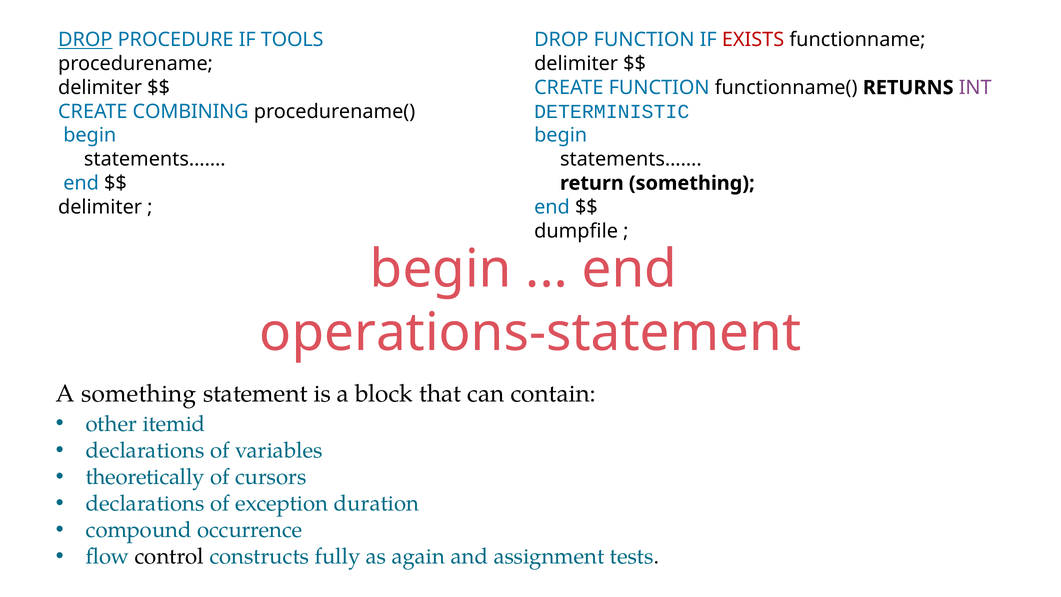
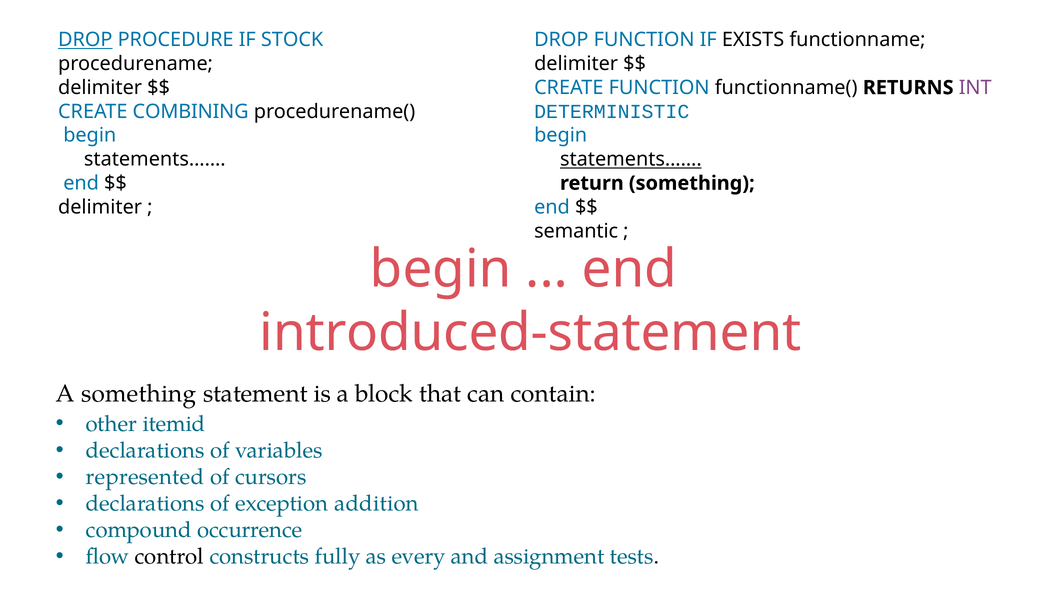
TOOLS: TOOLS -> STOCK (292, 40)
EXISTS colour: red -> black (753, 40)
statements…… underline: none -> present (631, 159)
dumpfile: dumpfile -> semantic (576, 231)
operations-statement: operations-statement -> introduced-statement (530, 333)
theoretically: theoretically -> represented (145, 477)
duration: duration -> addition (377, 503)
again: again -> every (418, 556)
